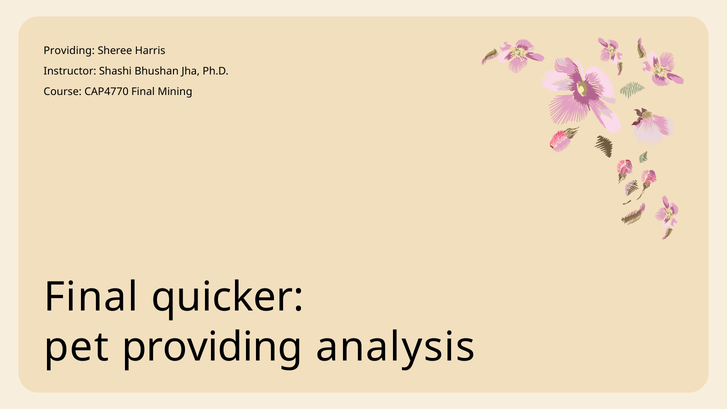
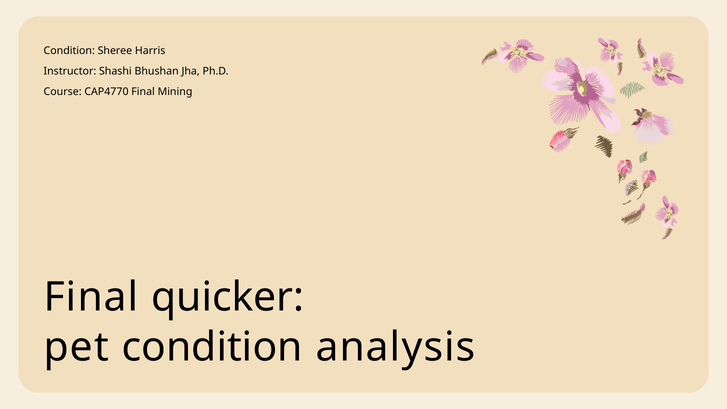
Providing: Providing -> Condition (69, 51)
pet providing: providing -> condition (212, 347)
